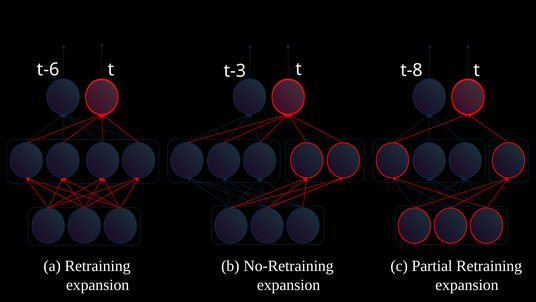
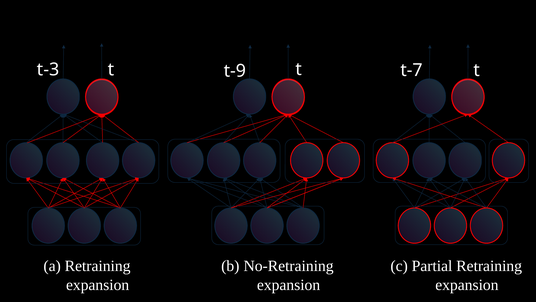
t-6: t-6 -> t-3 (48, 70)
t-3: t-3 -> t-9 (235, 71)
t-8: t-8 -> t-7 (412, 70)
